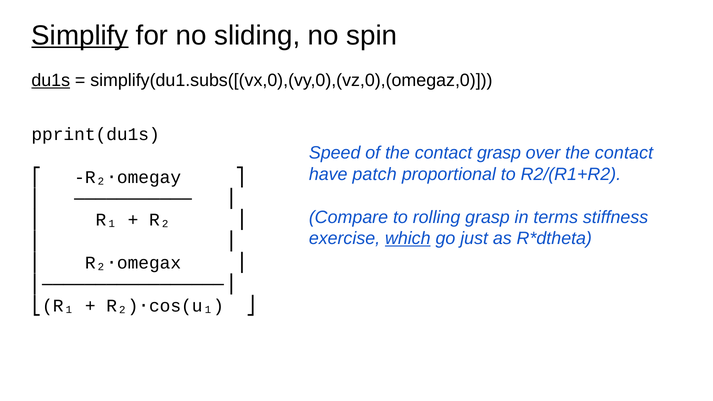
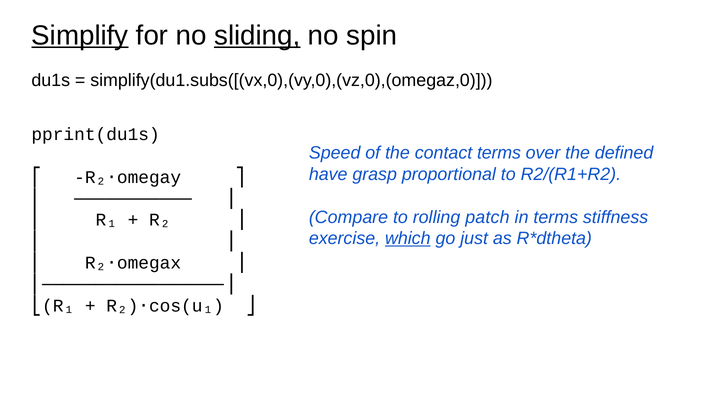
sliding underline: none -> present (257, 35)
du1s underline: present -> none (51, 80)
contact grasp: grasp -> terms (499, 153)
over the contact: contact -> defined (624, 153)
patch: patch -> grasp (375, 174)
rolling grasp: grasp -> patch (487, 217)
